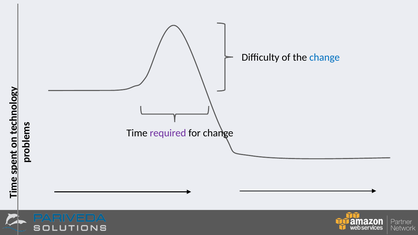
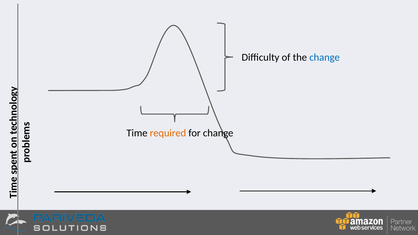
required colour: purple -> orange (168, 133)
